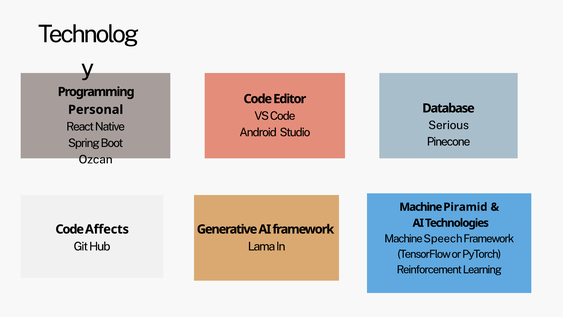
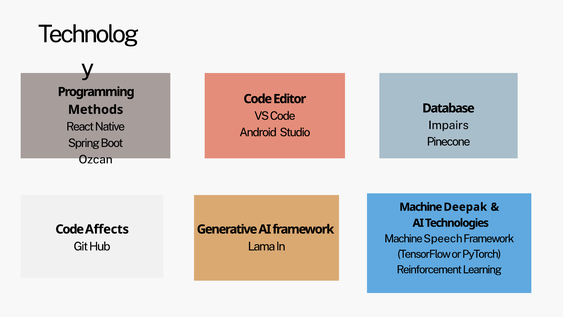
Personal: Personal -> Methods (96, 110)
Serious: Serious -> Impairs (449, 125)
Piramid: Piramid -> Deepak (465, 207)
